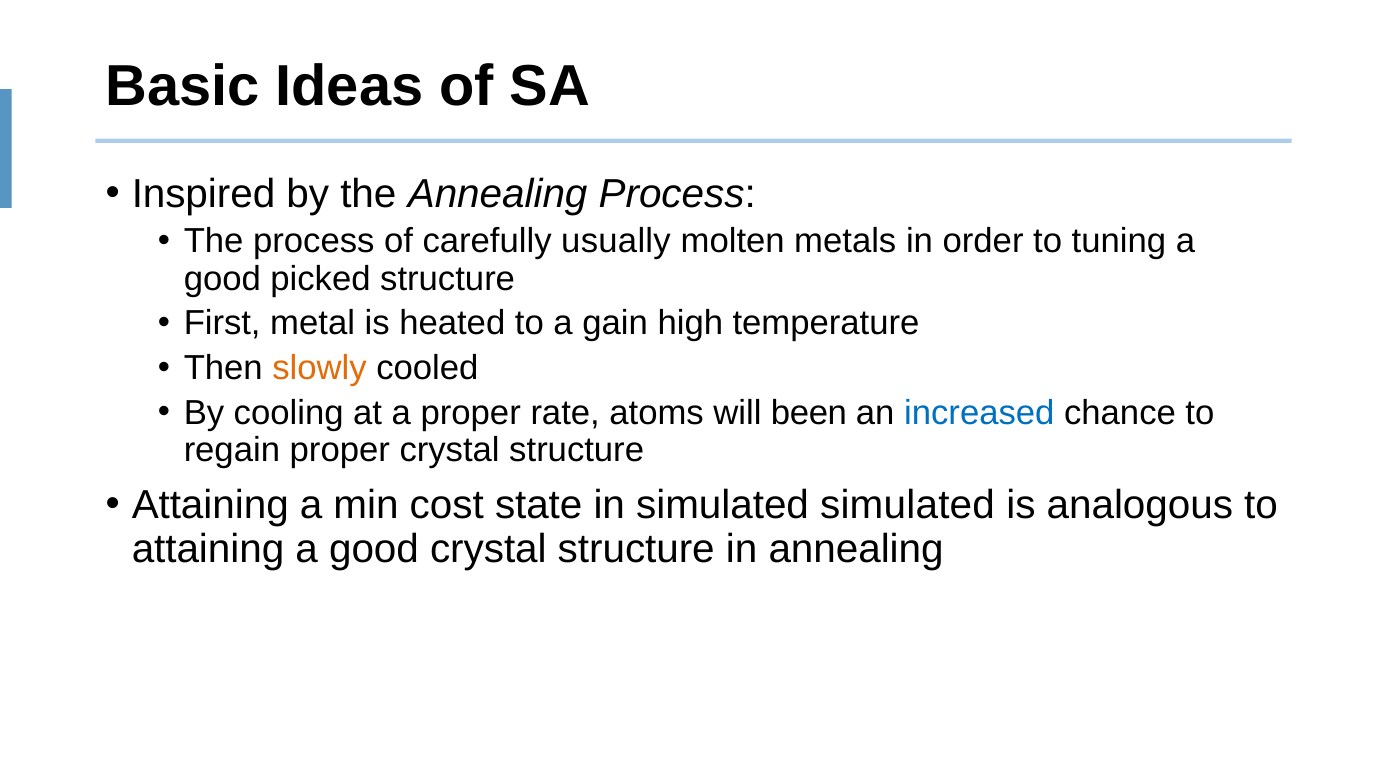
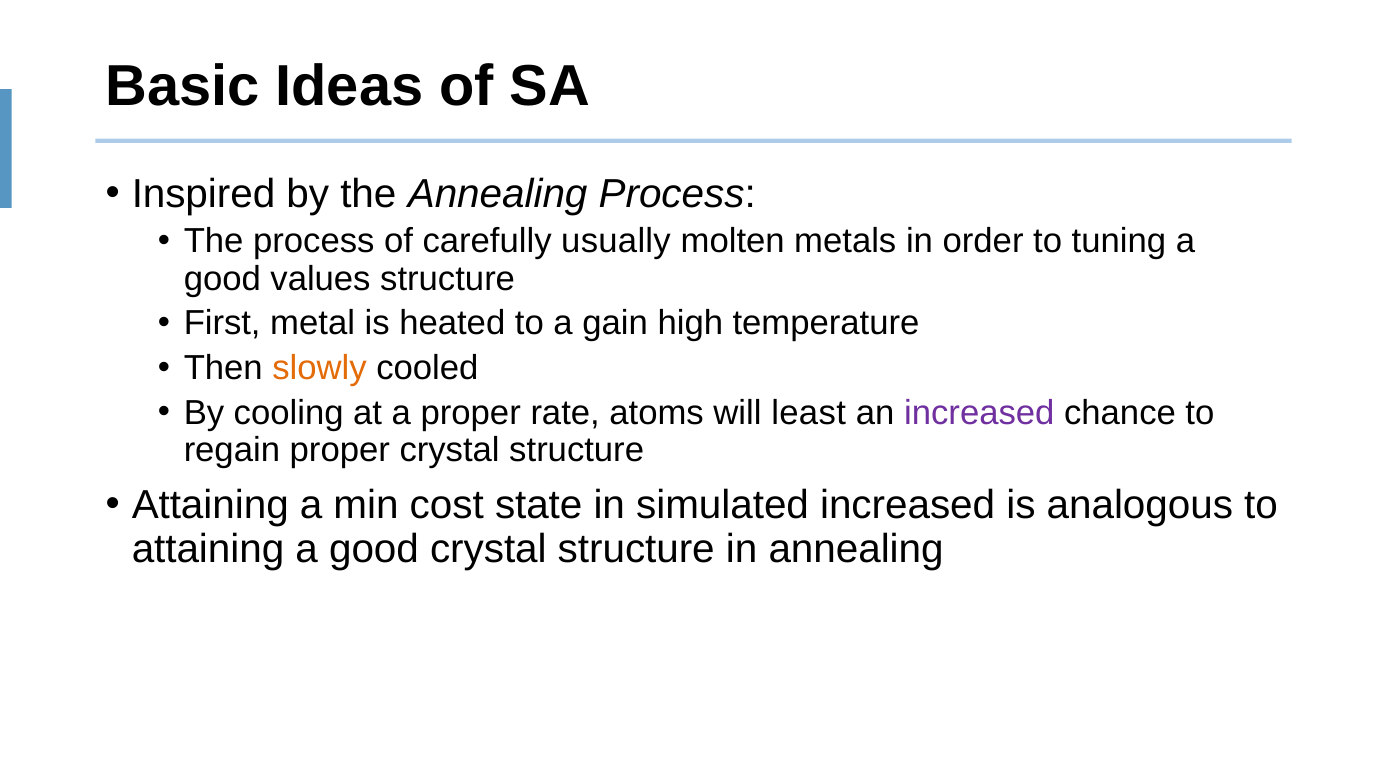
picked: picked -> values (321, 279)
been: been -> least (809, 413)
increased colour: blue -> purple (979, 413)
simulated simulated: simulated -> increased (908, 505)
